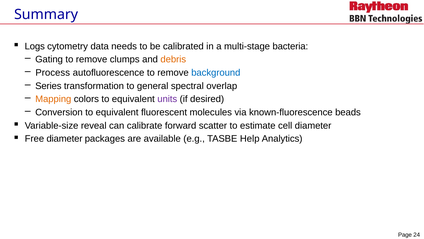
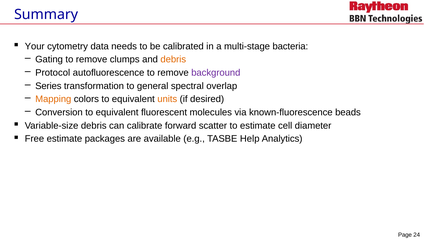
Logs: Logs -> Your (35, 46)
Process: Process -> Protocol (53, 73)
background colour: blue -> purple (216, 73)
units colour: purple -> orange (167, 99)
Variable-size reveal: reveal -> debris (94, 125)
Free diameter: diameter -> estimate (64, 139)
